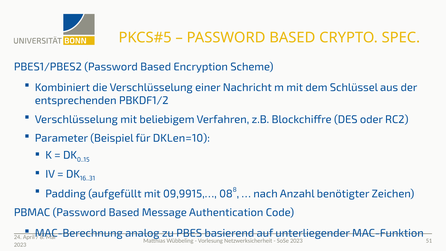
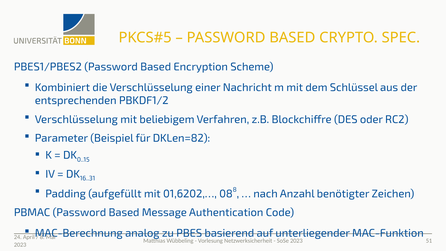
DKLen=10: DKLen=10 -> DKLen=82 (181, 138)
09,9915,…: 09,9915,… -> 01,6202,… (190, 194)
